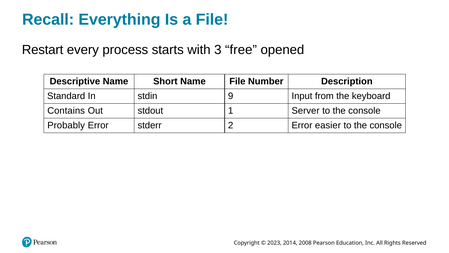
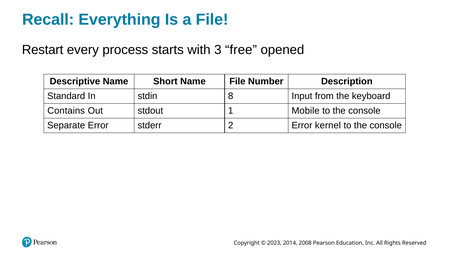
9: 9 -> 8 (231, 96)
Server: Server -> Mobile (306, 110)
Probably: Probably -> Separate (66, 125)
easier: easier -> kernel (328, 125)
